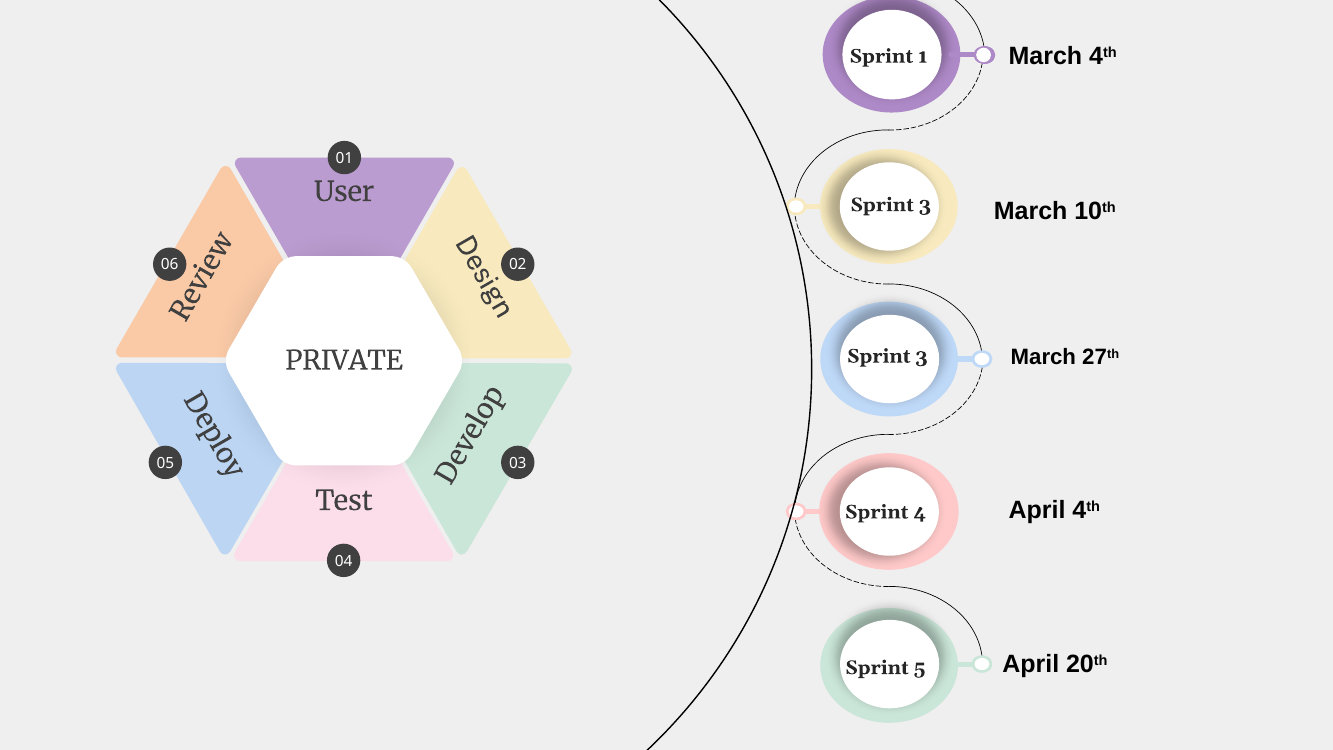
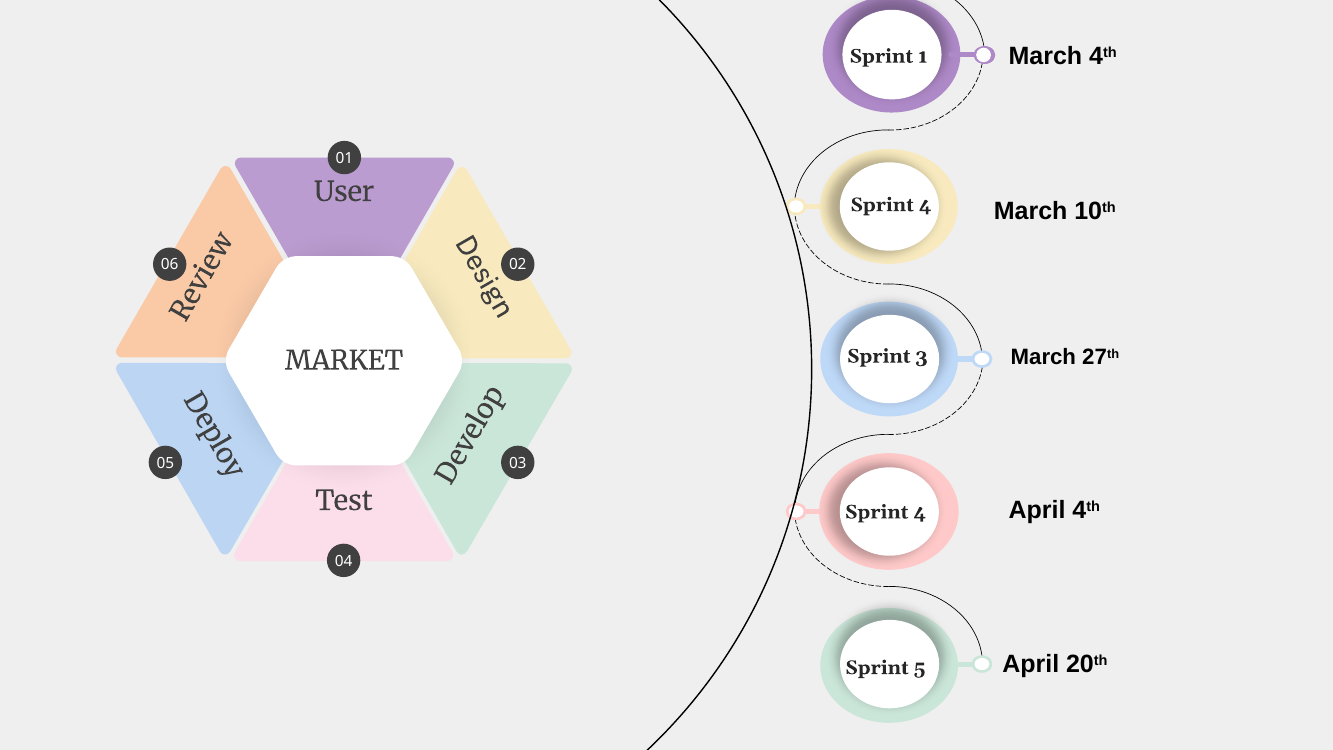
3: 3 -> 4 (925, 205)
PRIVATE: PRIVATE -> MARKET (344, 361)
